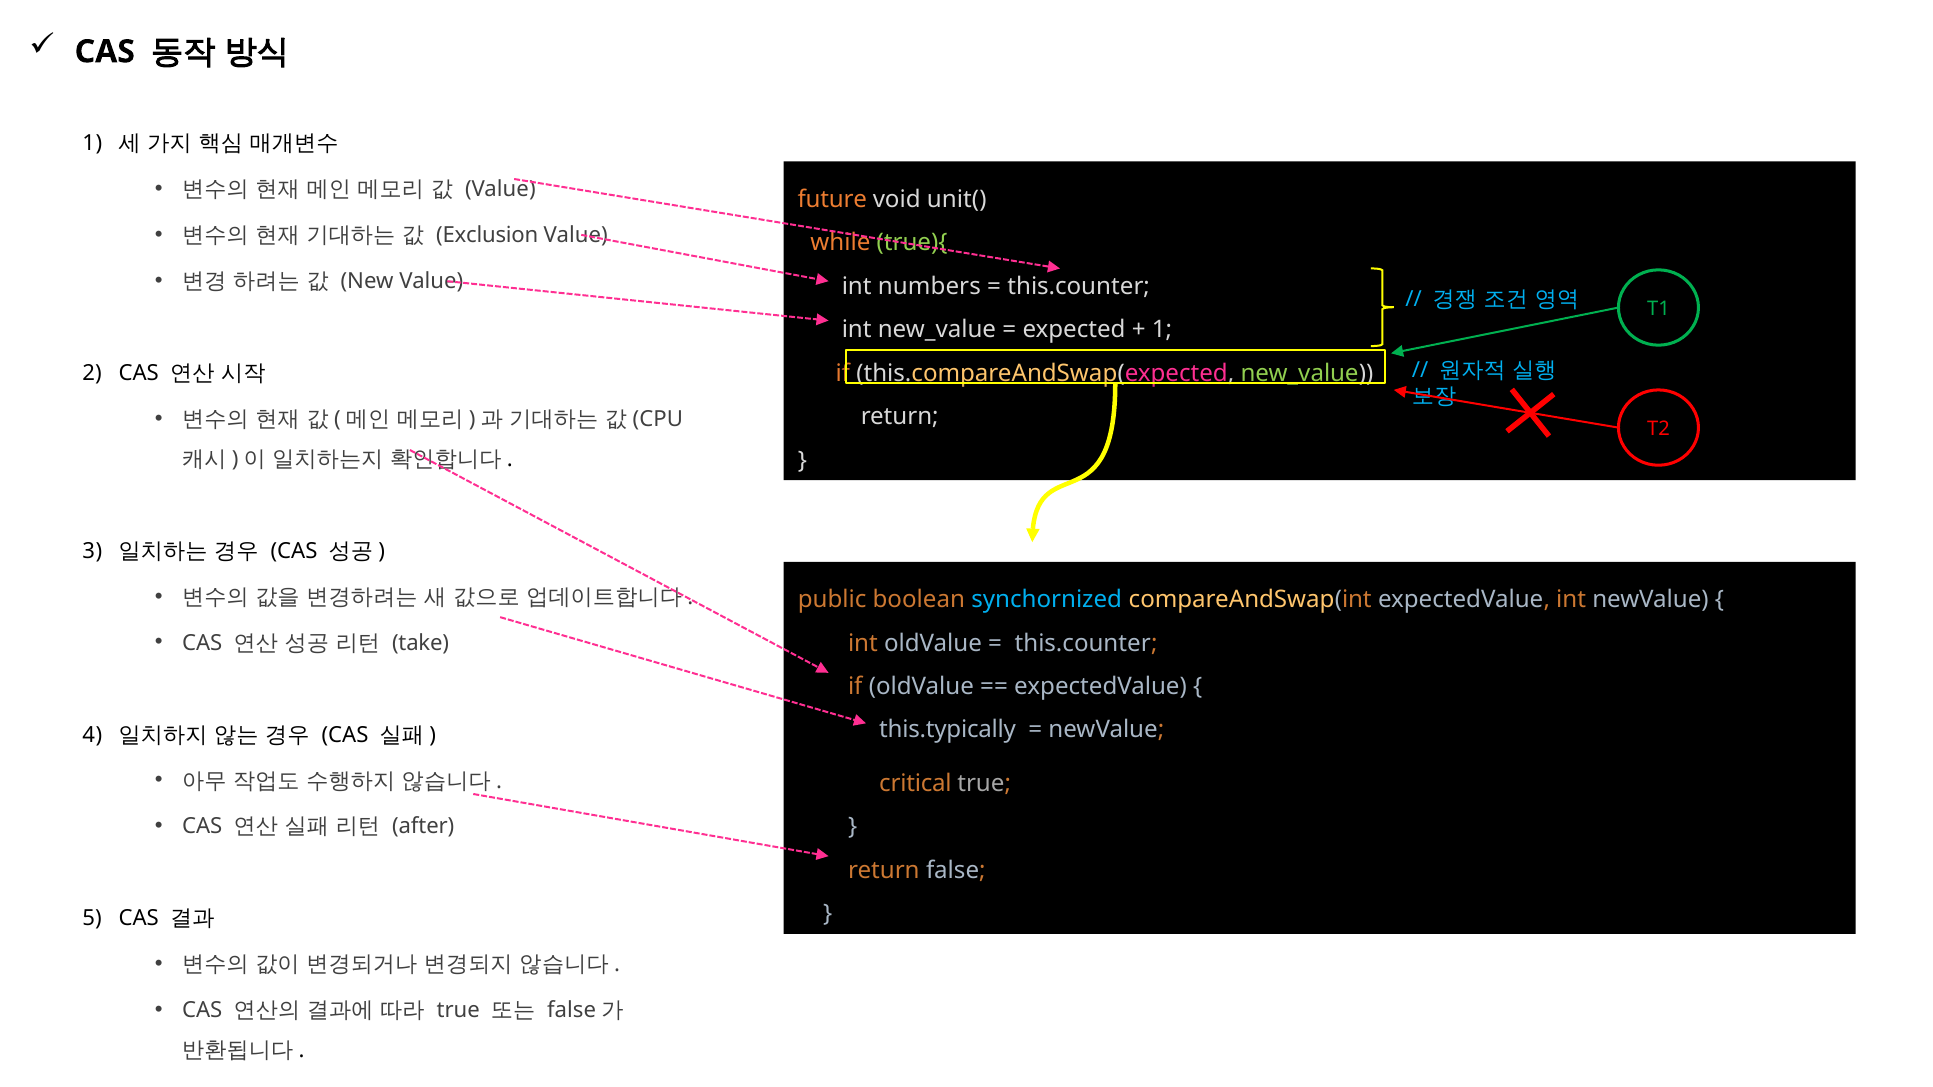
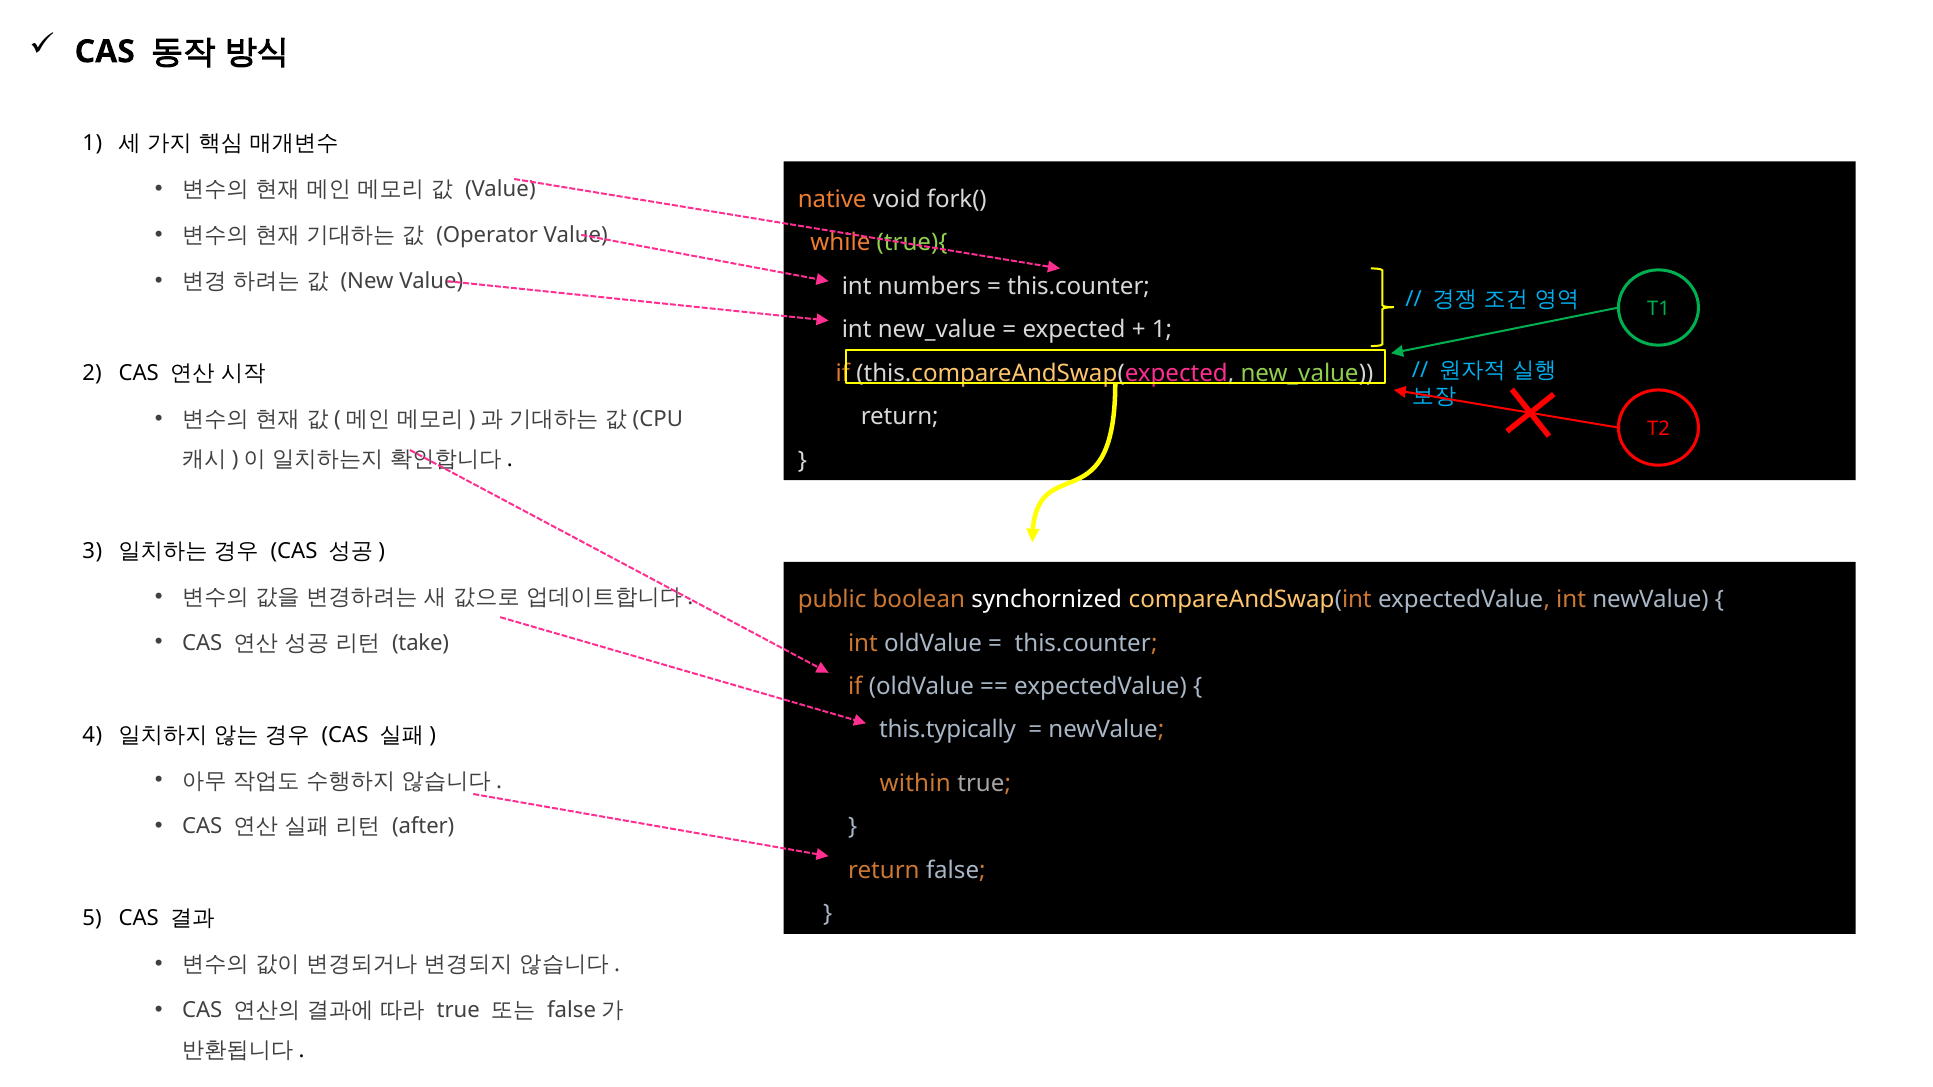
future: future -> native (832, 199)
unit(: unit( -> fork( (957, 199)
Exclusion: Exclusion -> Operator (487, 236)
synchornized colour: light blue -> white (1047, 600)
critical: critical -> within (915, 784)
